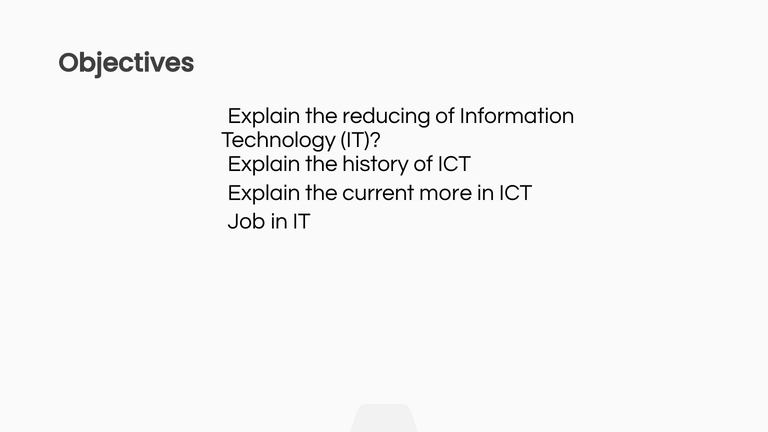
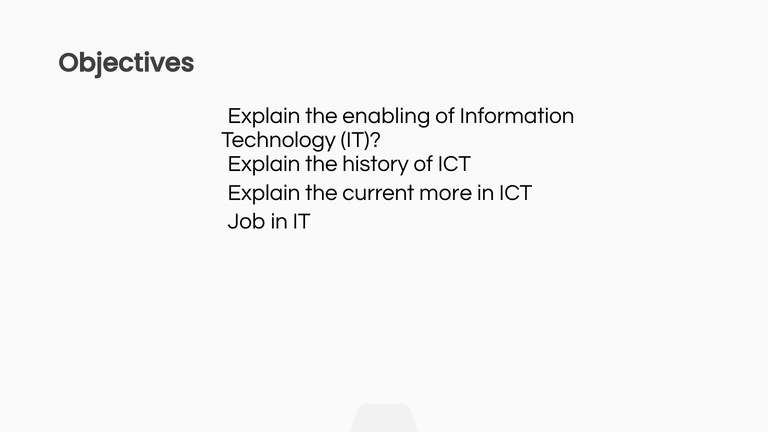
reducing: reducing -> enabling (386, 116)
